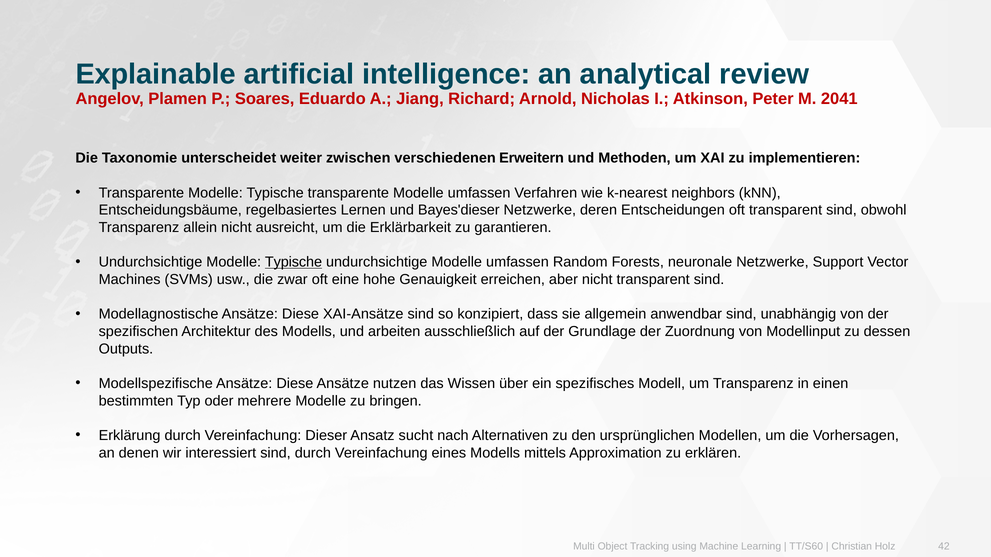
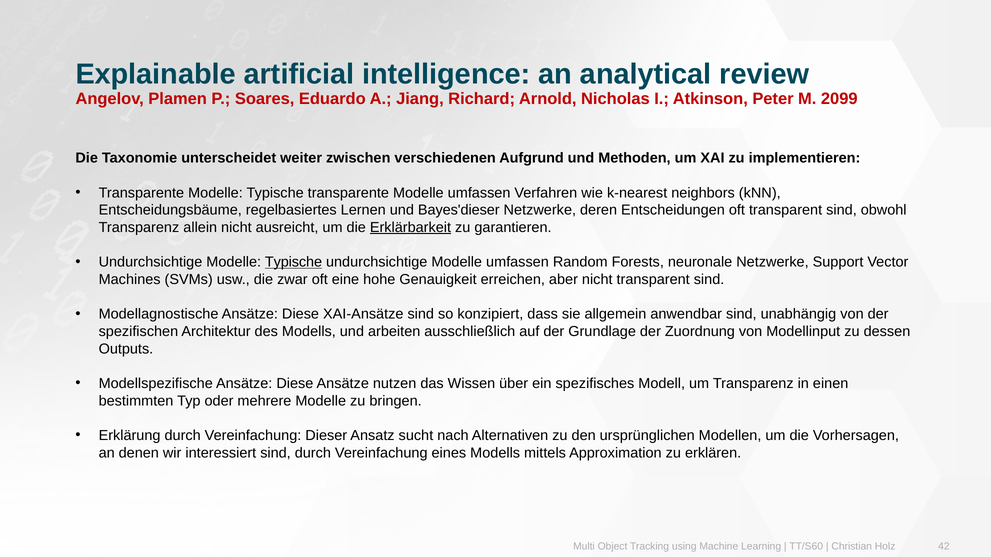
2041: 2041 -> 2099 (839, 99)
Erweitern: Erweitern -> Aufgrund (532, 158)
Erklärbarkeit underline: none -> present (410, 228)
